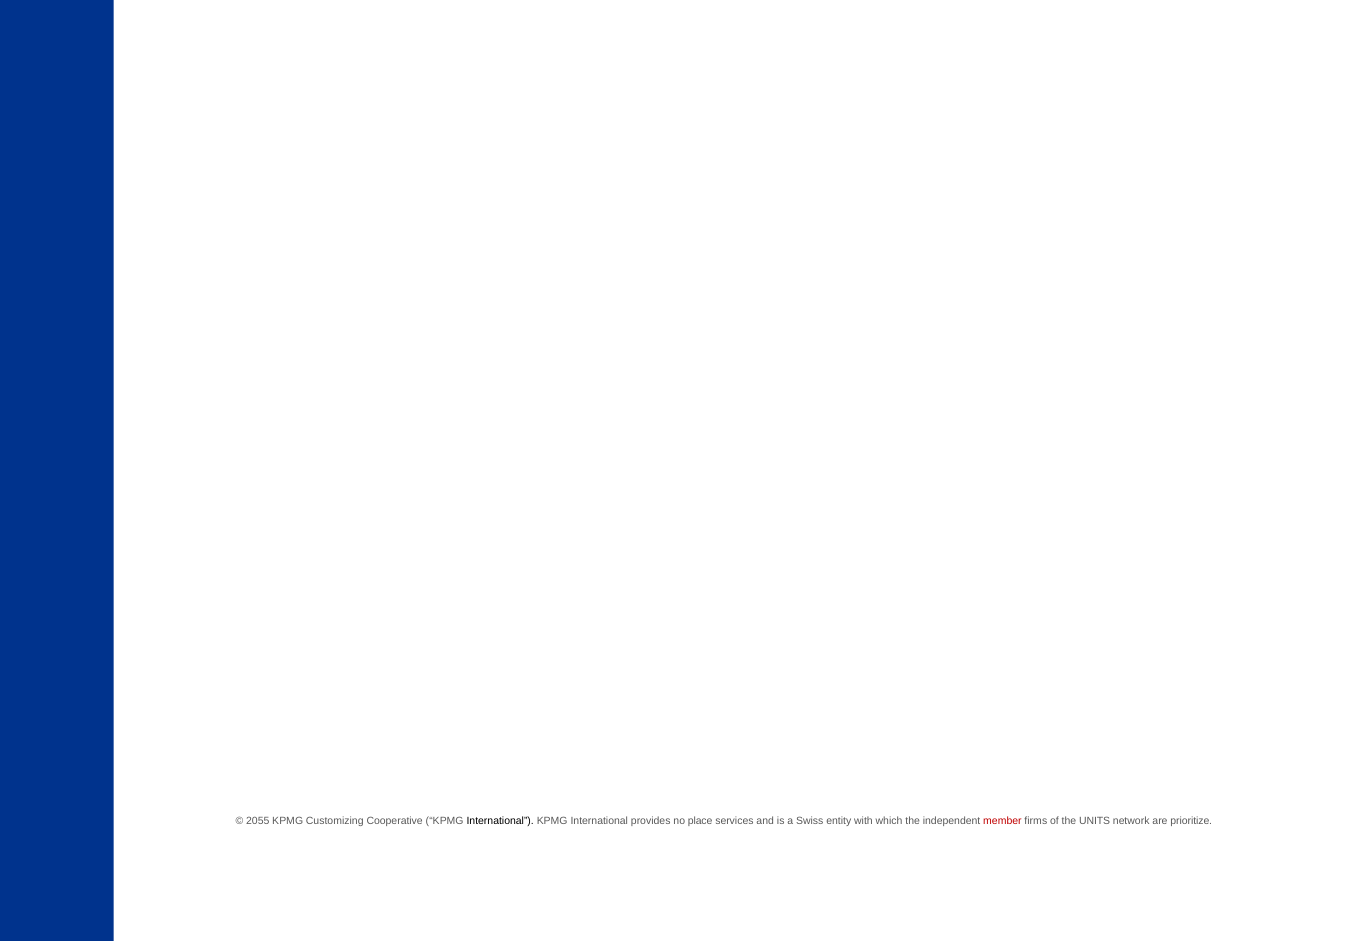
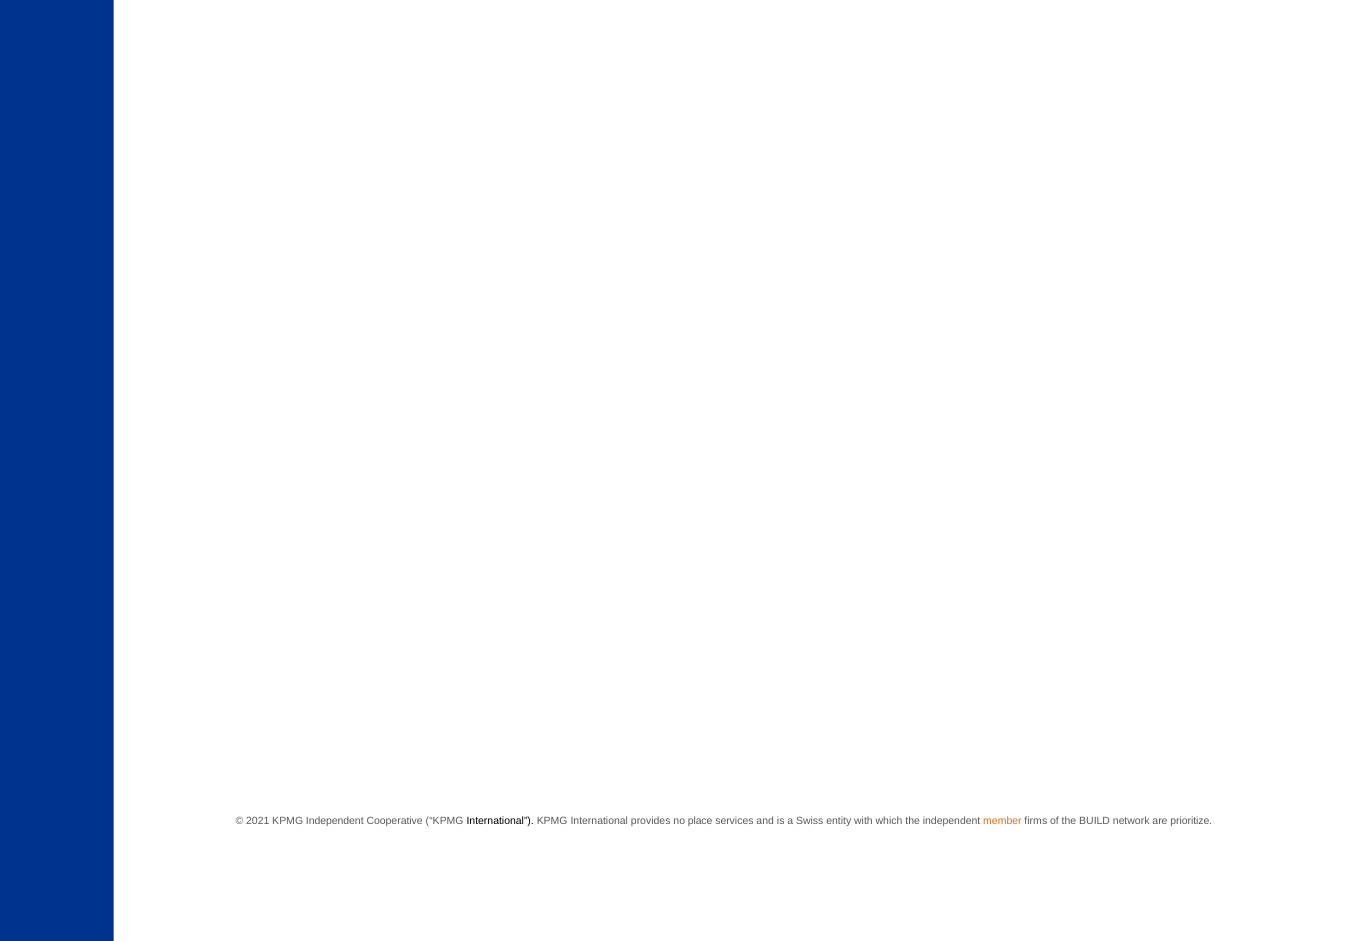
2055: 2055 -> 2021 (258, 821)
KPMG Customizing: Customizing -> Independent (335, 821)
member colour: red -> orange (1002, 821)
UNITS: UNITS -> BUILD (1095, 821)
